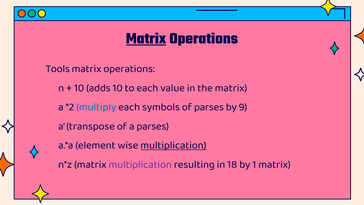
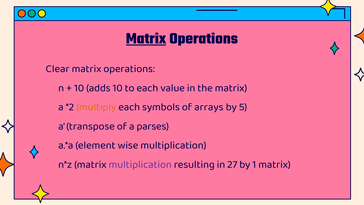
Tools: Tools -> Clear (58, 69)
multiply colour: blue -> orange (96, 107)
of parses: parses -> arrays (209, 107)
9: 9 -> 5 (243, 107)
multiplication underline: present -> none (173, 145)
18: 18 -> 27 (232, 164)
